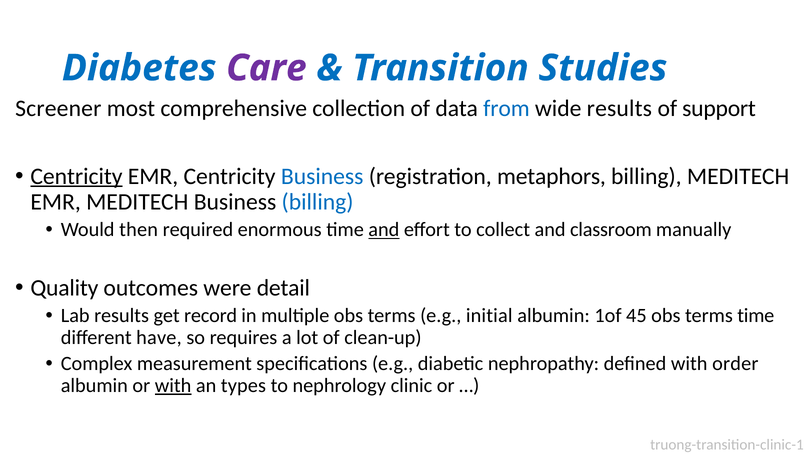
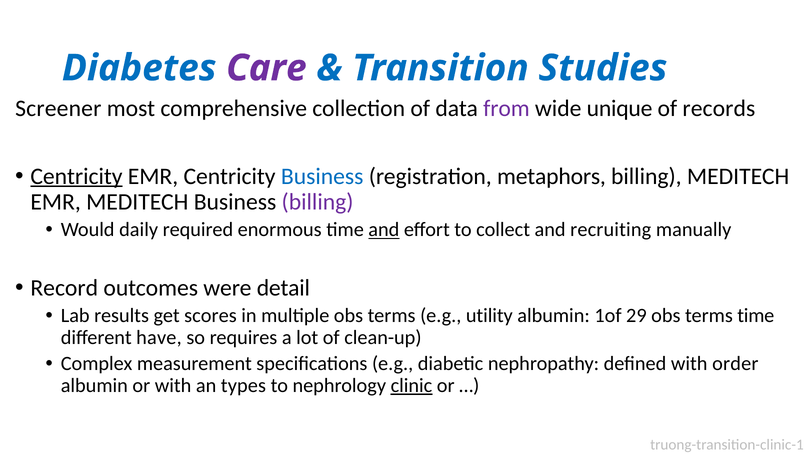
from colour: blue -> purple (506, 108)
wide results: results -> unique (620, 108)
support: support -> records (719, 108)
billing colour: blue -> purple (318, 202)
then: then -> daily (139, 230)
classroom: classroom -> recruiting (611, 230)
Quality: Quality -> Record (64, 288)
record: record -> scores (210, 316)
initial: initial -> utility (489, 316)
45: 45 -> 29 (636, 316)
with underline: present -> none (173, 386)
clinic underline: none -> present (411, 386)
